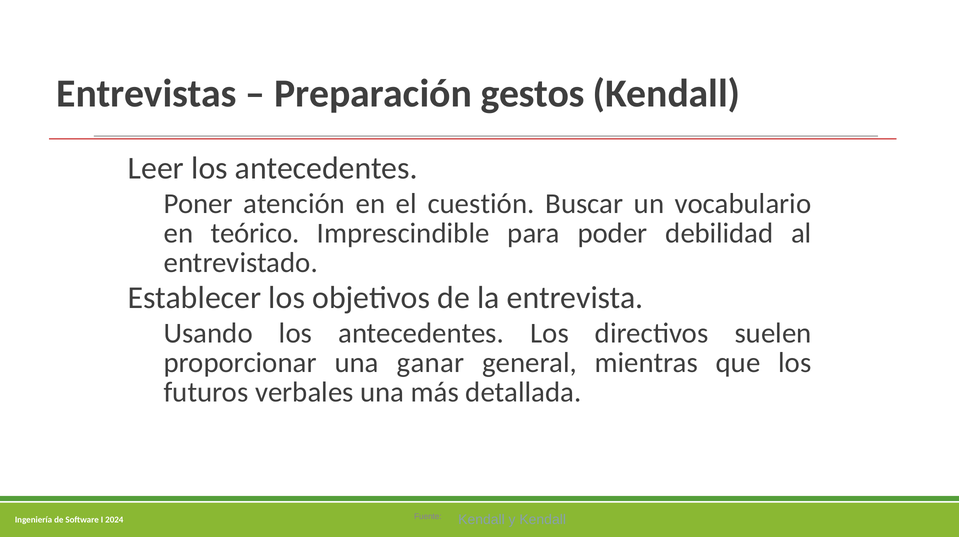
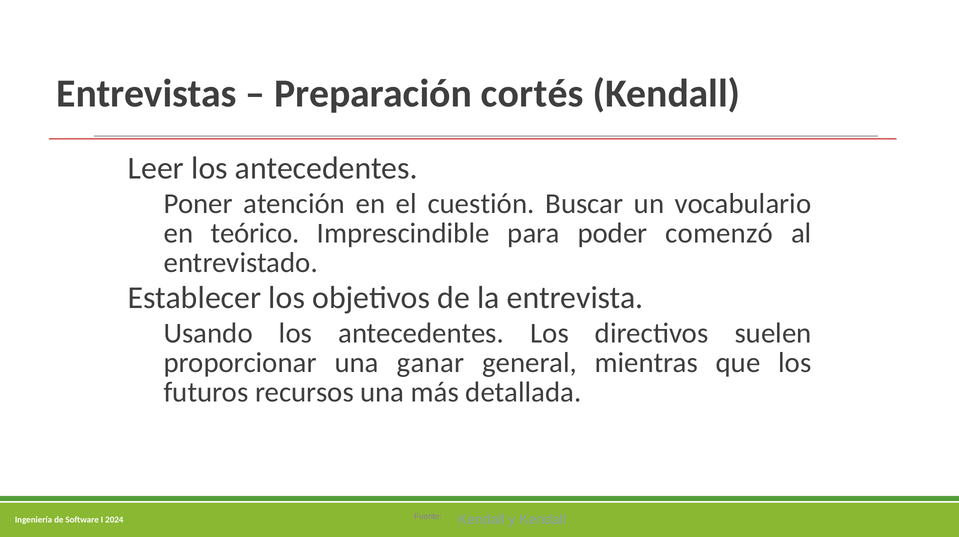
gestos: gestos -> cortés (532, 94)
debilidad: debilidad -> comenzó (719, 233)
verbales: verbales -> recursos (304, 393)
